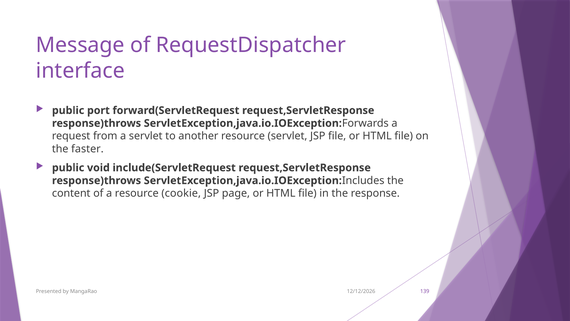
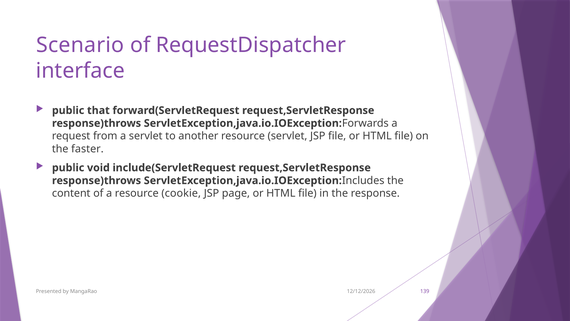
Message: Message -> Scenario (80, 45)
port: port -> that (98, 110)
